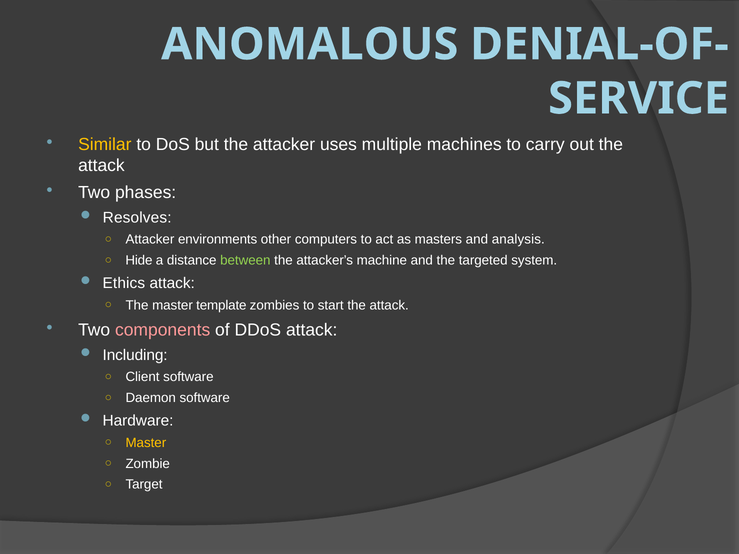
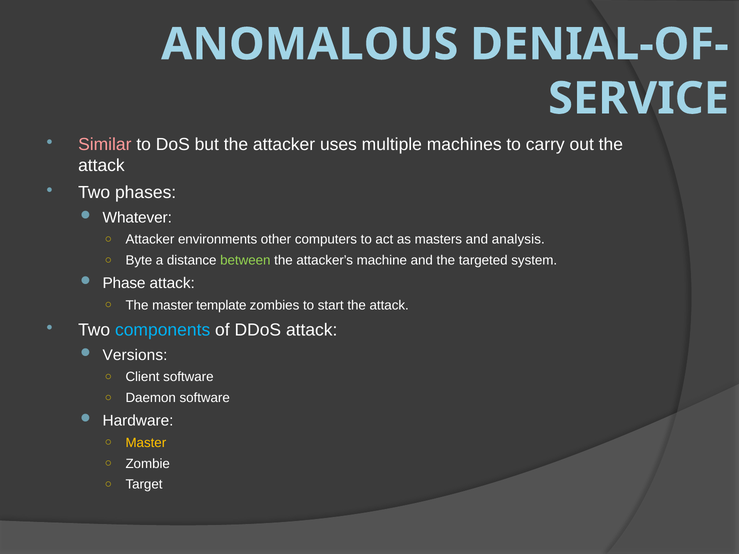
Similar colour: yellow -> pink (105, 145)
Resolves: Resolves -> Whatever (137, 218)
Hide: Hide -> Byte (139, 261)
Ethics: Ethics -> Phase (124, 283)
components colour: pink -> light blue (163, 330)
Including: Including -> Versions (135, 355)
